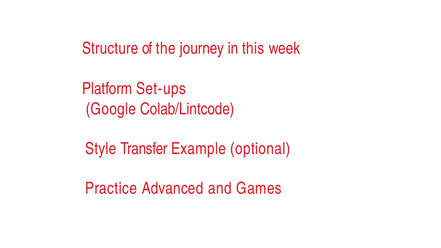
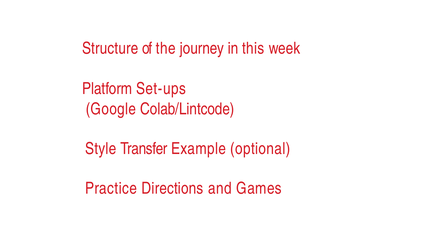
Advanced: Advanced -> Directions (172, 189)
